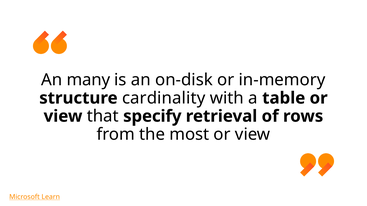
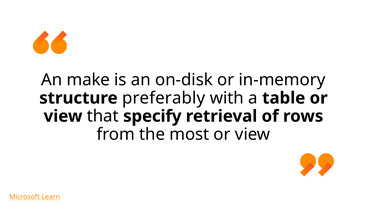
many: many -> make (88, 80)
cardinality: cardinality -> preferably (164, 98)
